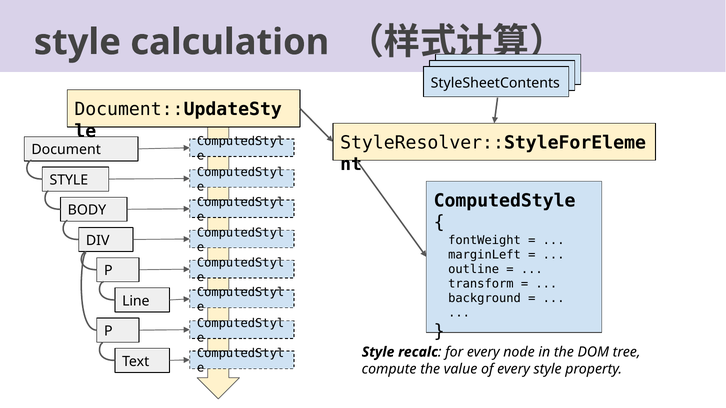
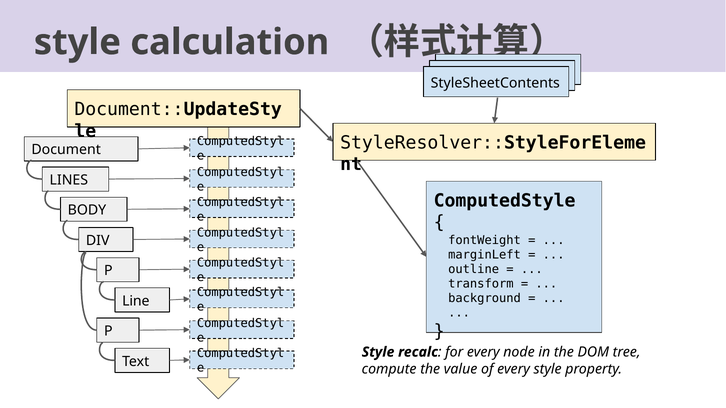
STYLE: STYLE -> LINES (69, 180)
